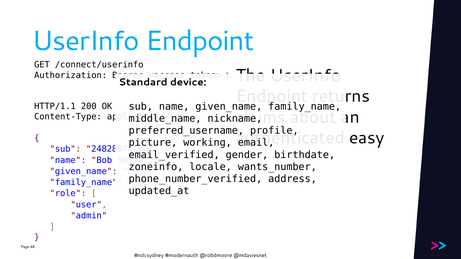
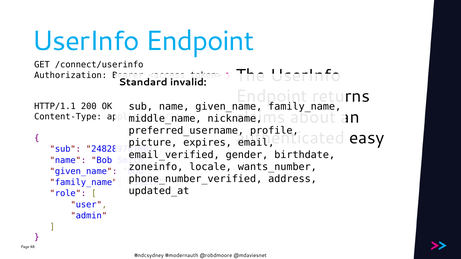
device: device -> invalid (188, 82)
working: working -> expires (208, 143)
